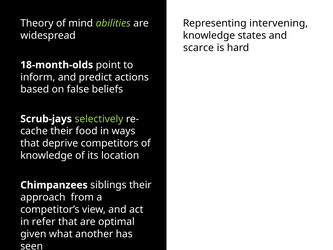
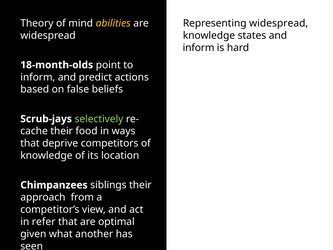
abilities colour: light green -> yellow (113, 23)
Representing intervening: intervening -> widespread (279, 23)
scarce: scarce -> inform (199, 48)
